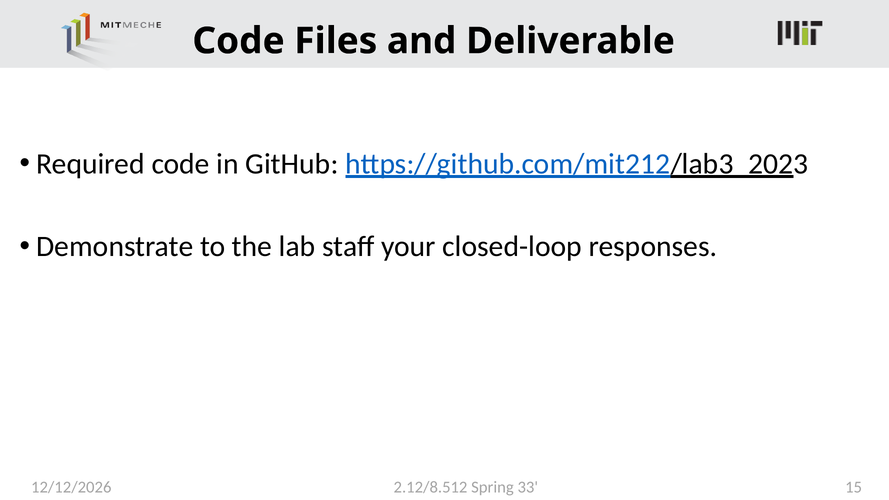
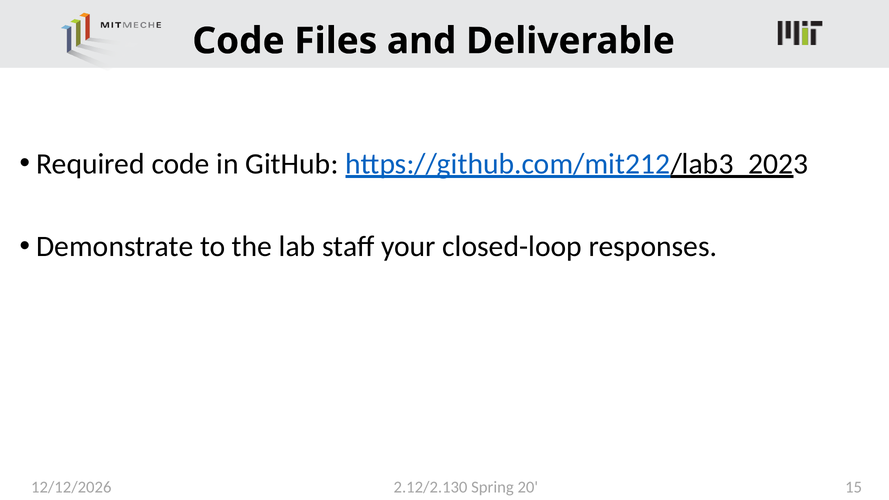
2.12/8.512: 2.12/8.512 -> 2.12/2.130 (431, 487)
33: 33 -> 20 (528, 487)
